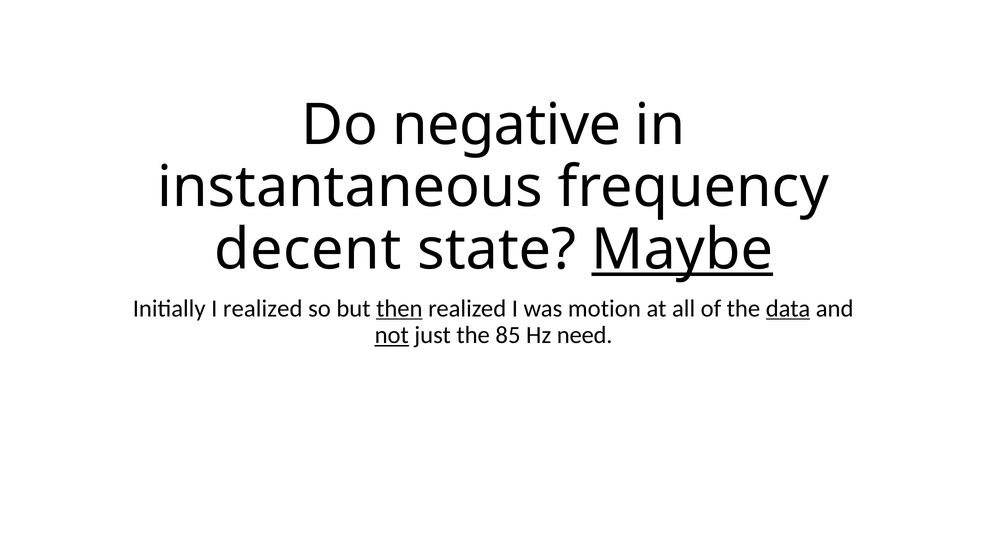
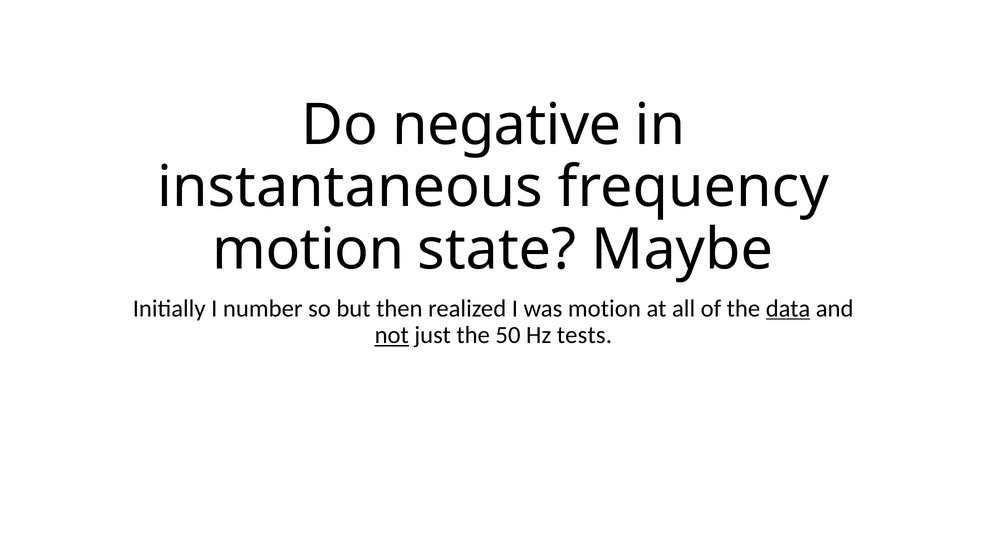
decent: decent -> motion (308, 250)
Maybe underline: present -> none (682, 250)
I realized: realized -> number (263, 308)
then underline: present -> none (399, 308)
85: 85 -> 50 (508, 335)
need: need -> tests (584, 335)
